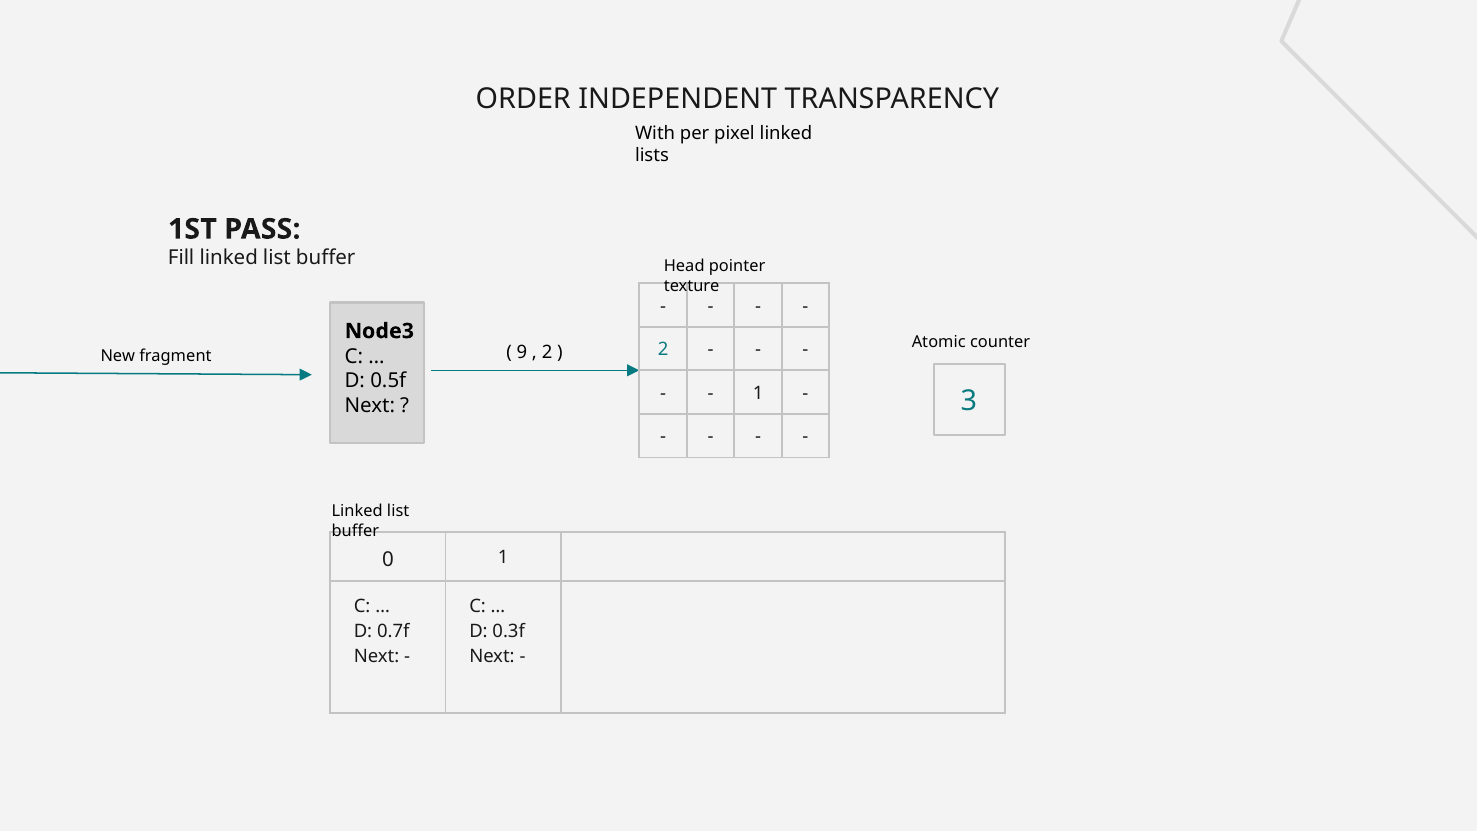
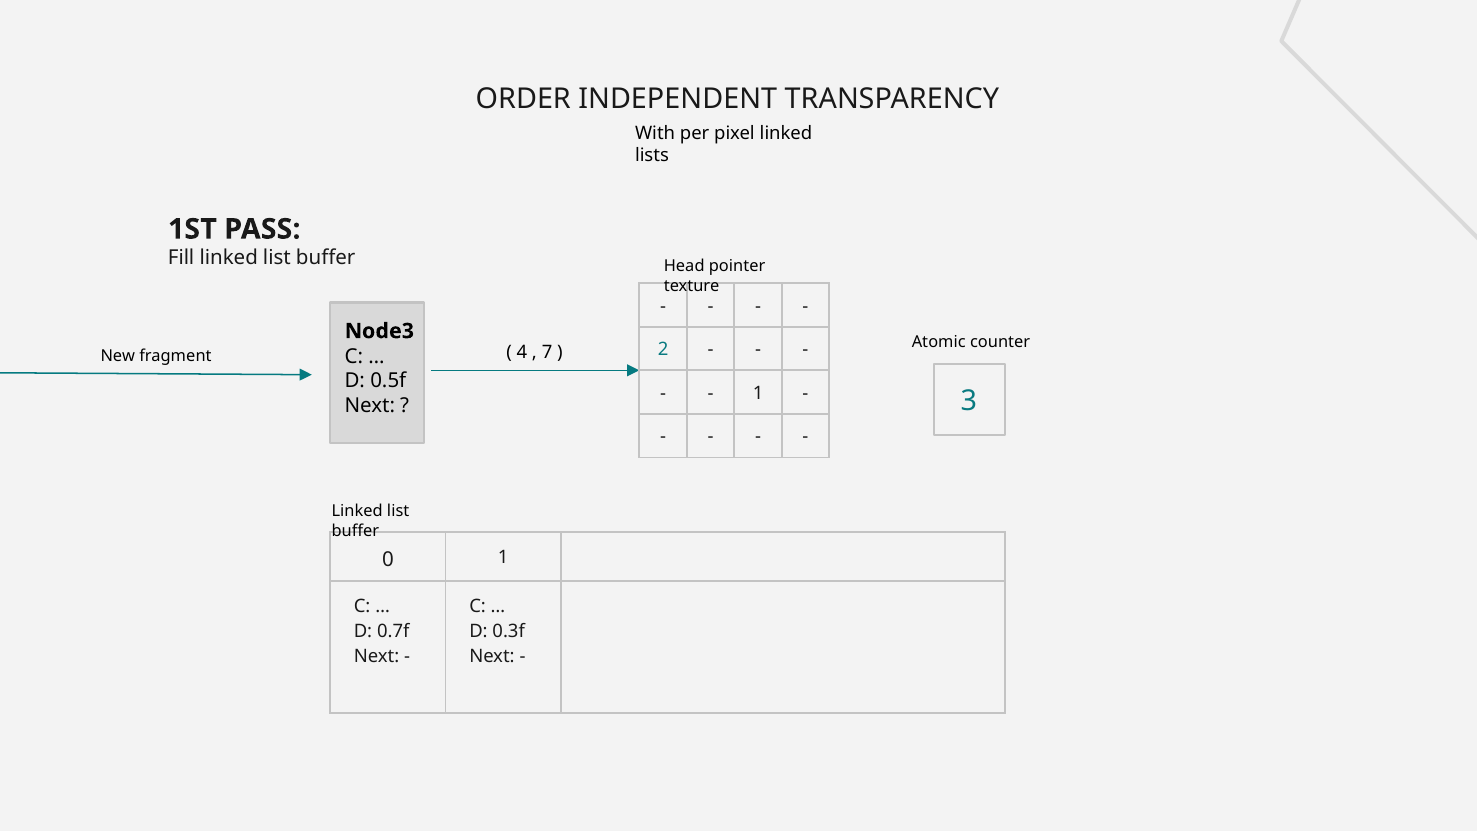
9: 9 -> 4 (522, 353)
2: 2 -> 7 (547, 353)
